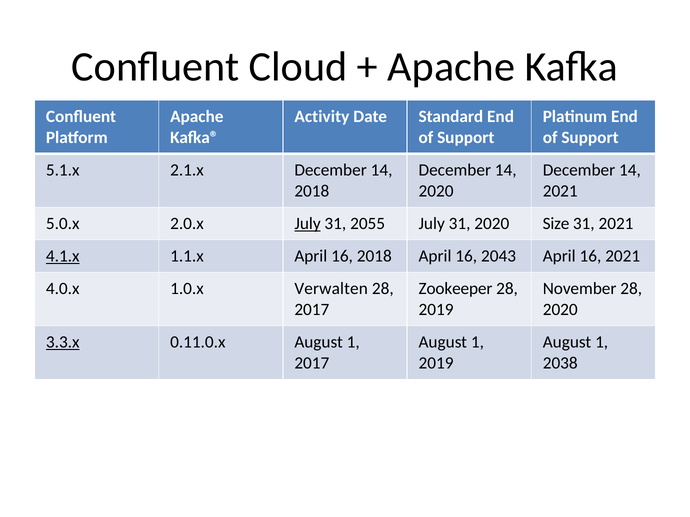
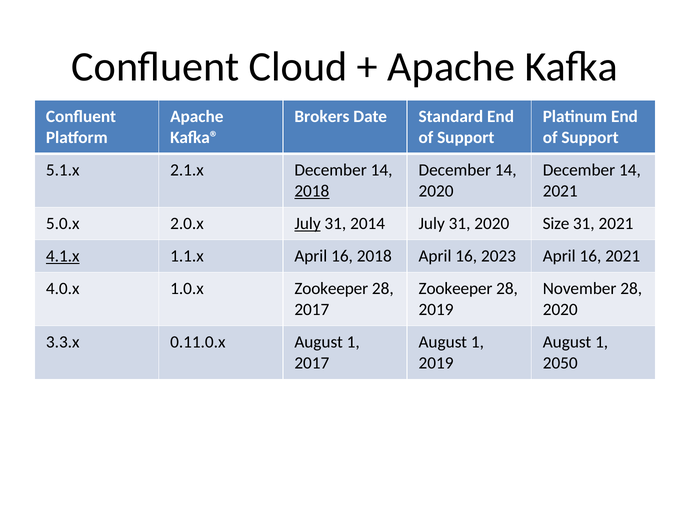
Activity: Activity -> Brokers (322, 117)
2018 underline: none -> present (312, 191)
2055: 2055 -> 2014 (368, 224)
2043: 2043 -> 2023 (499, 256)
1.0.x Verwalten: Verwalten -> Zookeeper (331, 289)
3.3.x underline: present -> none (63, 343)
2038: 2038 -> 2050 (560, 364)
